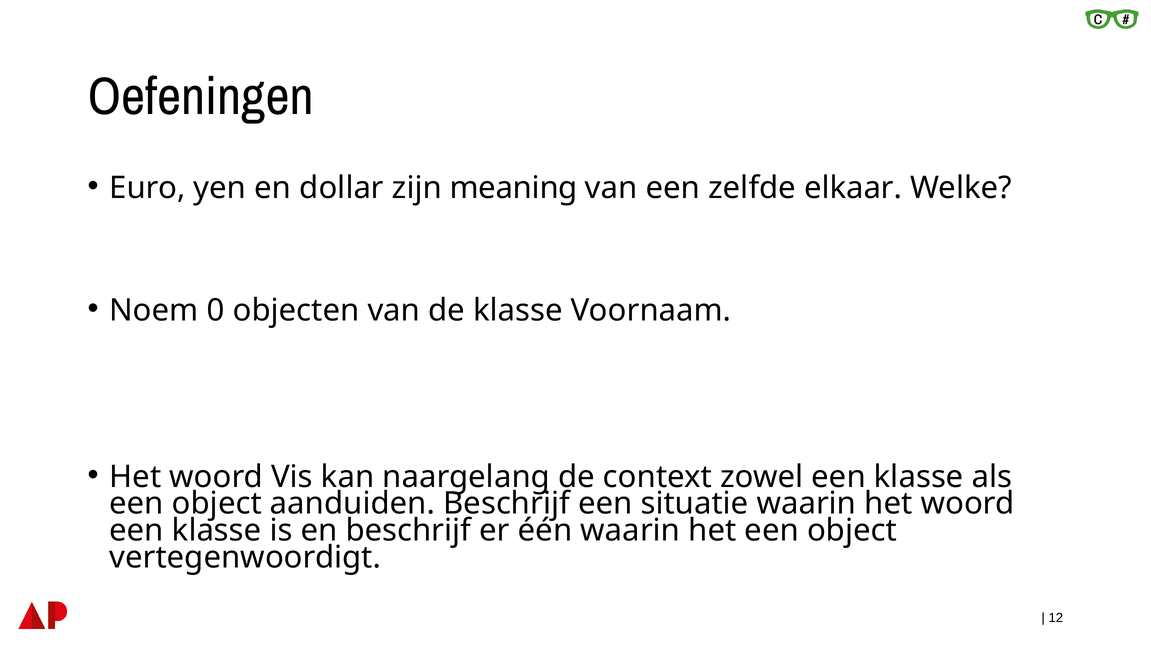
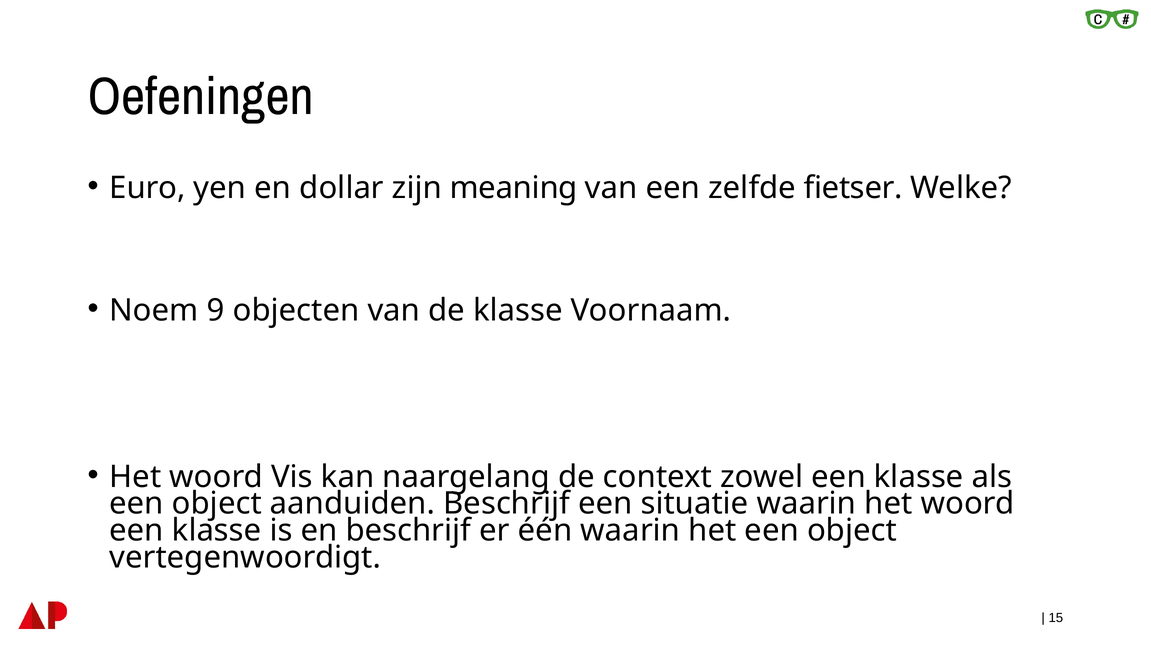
elkaar: elkaar -> fietser (853, 188)
0: 0 -> 9 (216, 311)
12: 12 -> 15 (1056, 618)
